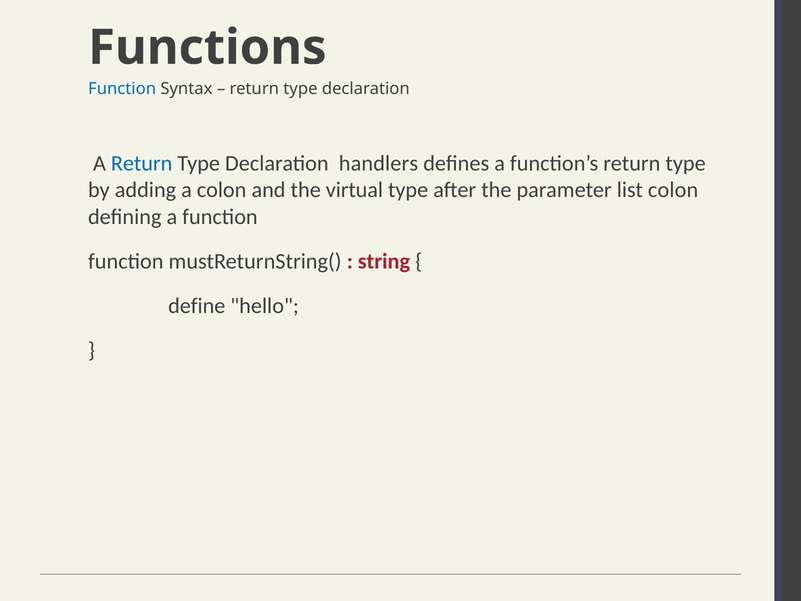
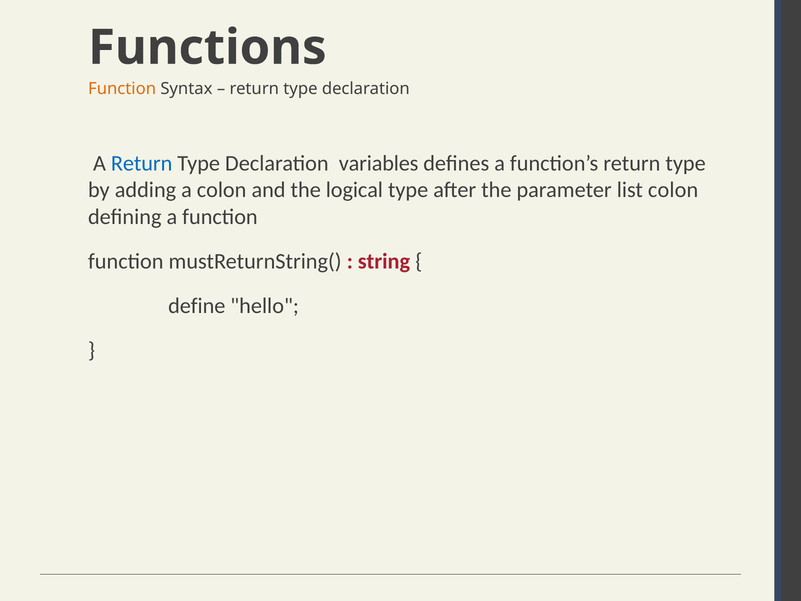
Function colour: blue -> orange (122, 89)
handlers: handlers -> variables (379, 163)
virtual: virtual -> logical (354, 190)
